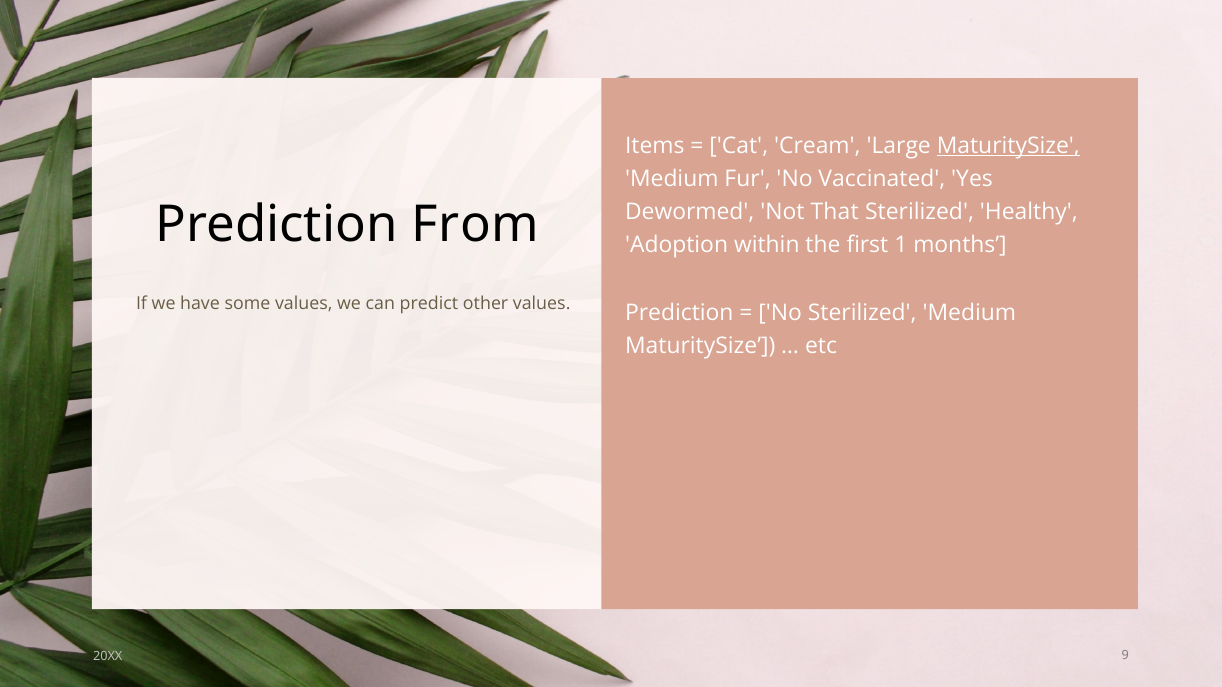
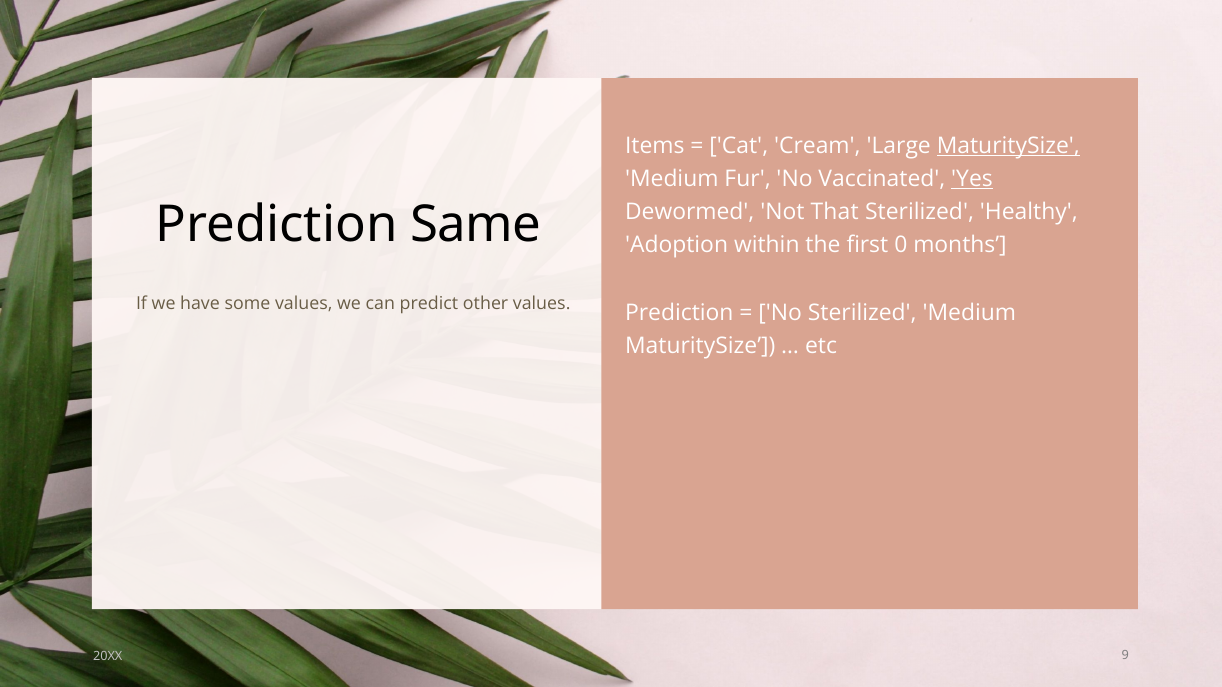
Yes underline: none -> present (972, 179)
From: From -> Same (476, 225)
1: 1 -> 0 (901, 245)
